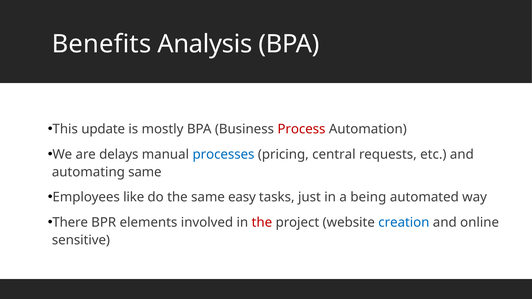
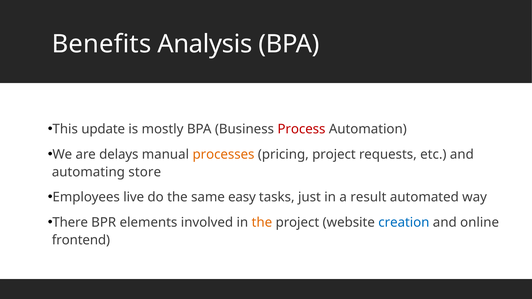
processes colour: blue -> orange (223, 155)
pricing central: central -> project (334, 155)
automating same: same -> store (145, 172)
like: like -> live (134, 197)
being: being -> result (368, 197)
the colour: red -> orange (262, 223)
sensitive: sensitive -> frontend (81, 240)
